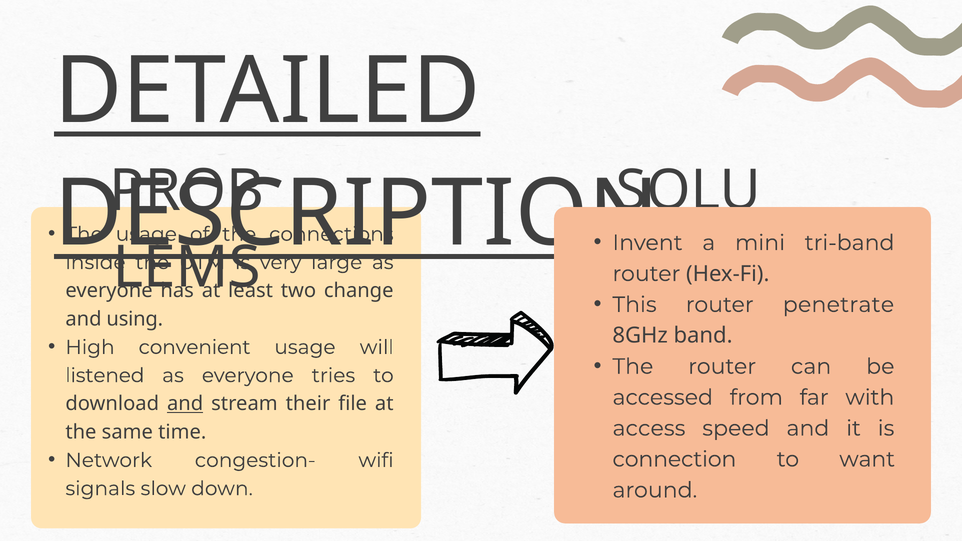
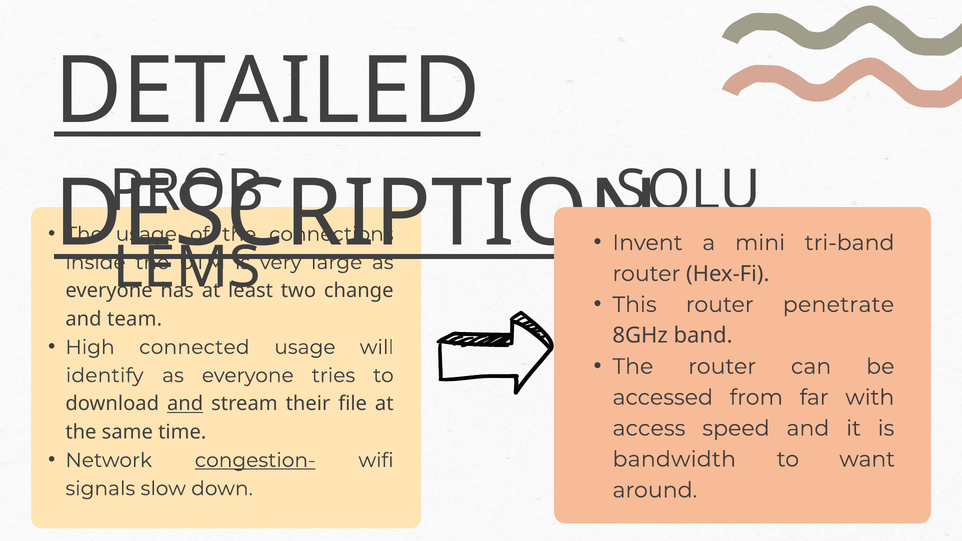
using: using -> team (135, 319)
convenient: convenient -> connected (194, 347)
listened: listened -> identify (105, 376)
congestion- underline: none -> present (255, 460)
connection: connection -> bandwidth (674, 459)
